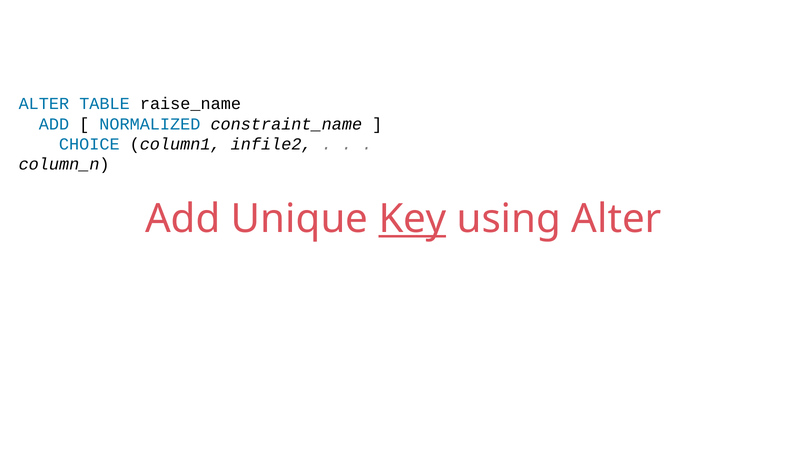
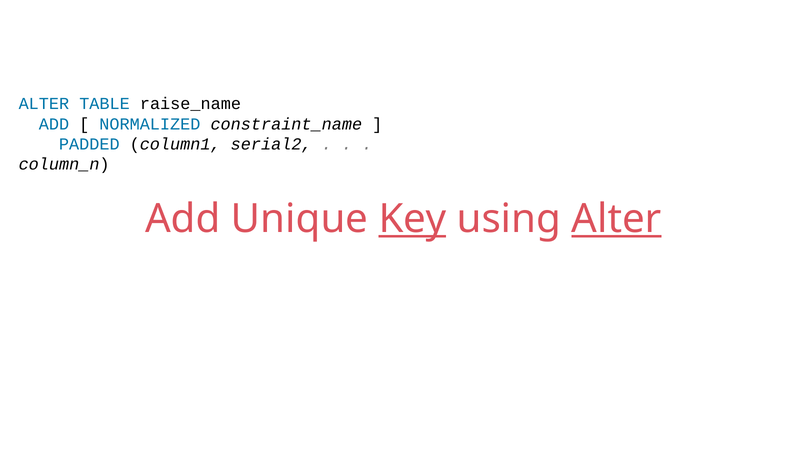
CHOICE: CHOICE -> PADDED (89, 144)
infile2: infile2 -> serial2 (271, 144)
Alter underline: none -> present (617, 219)
